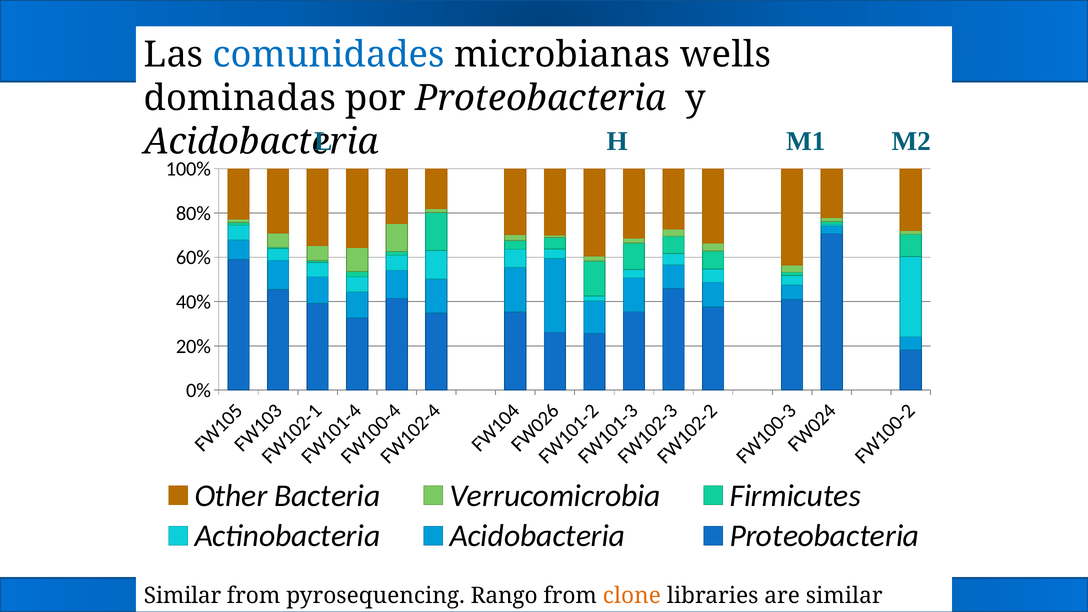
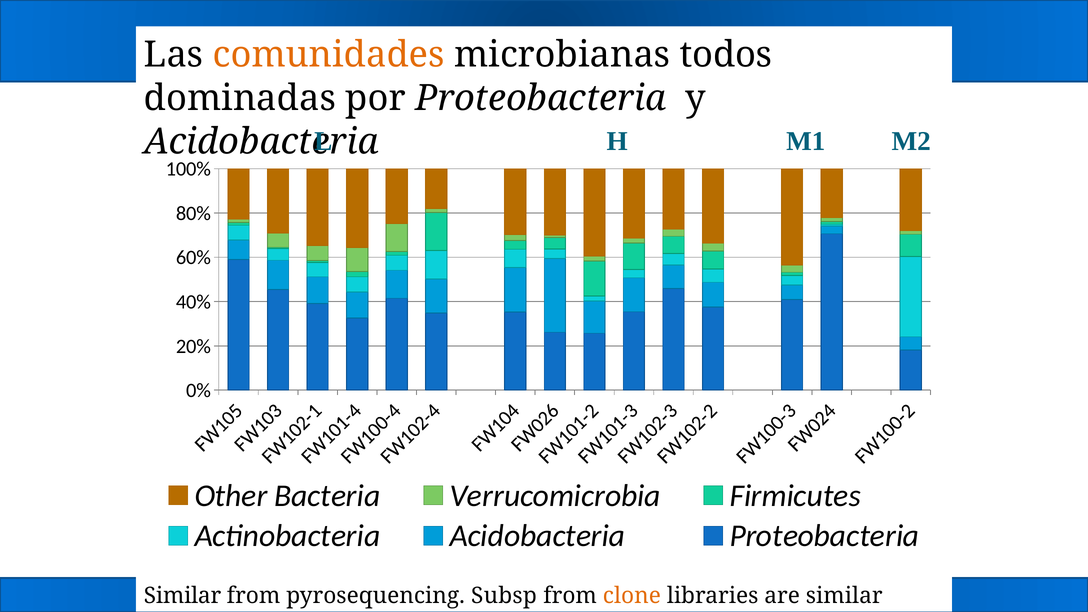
comunidades colour: blue -> orange (329, 55)
wells: wells -> todos (726, 55)
Rango: Rango -> Subsp (504, 596)
